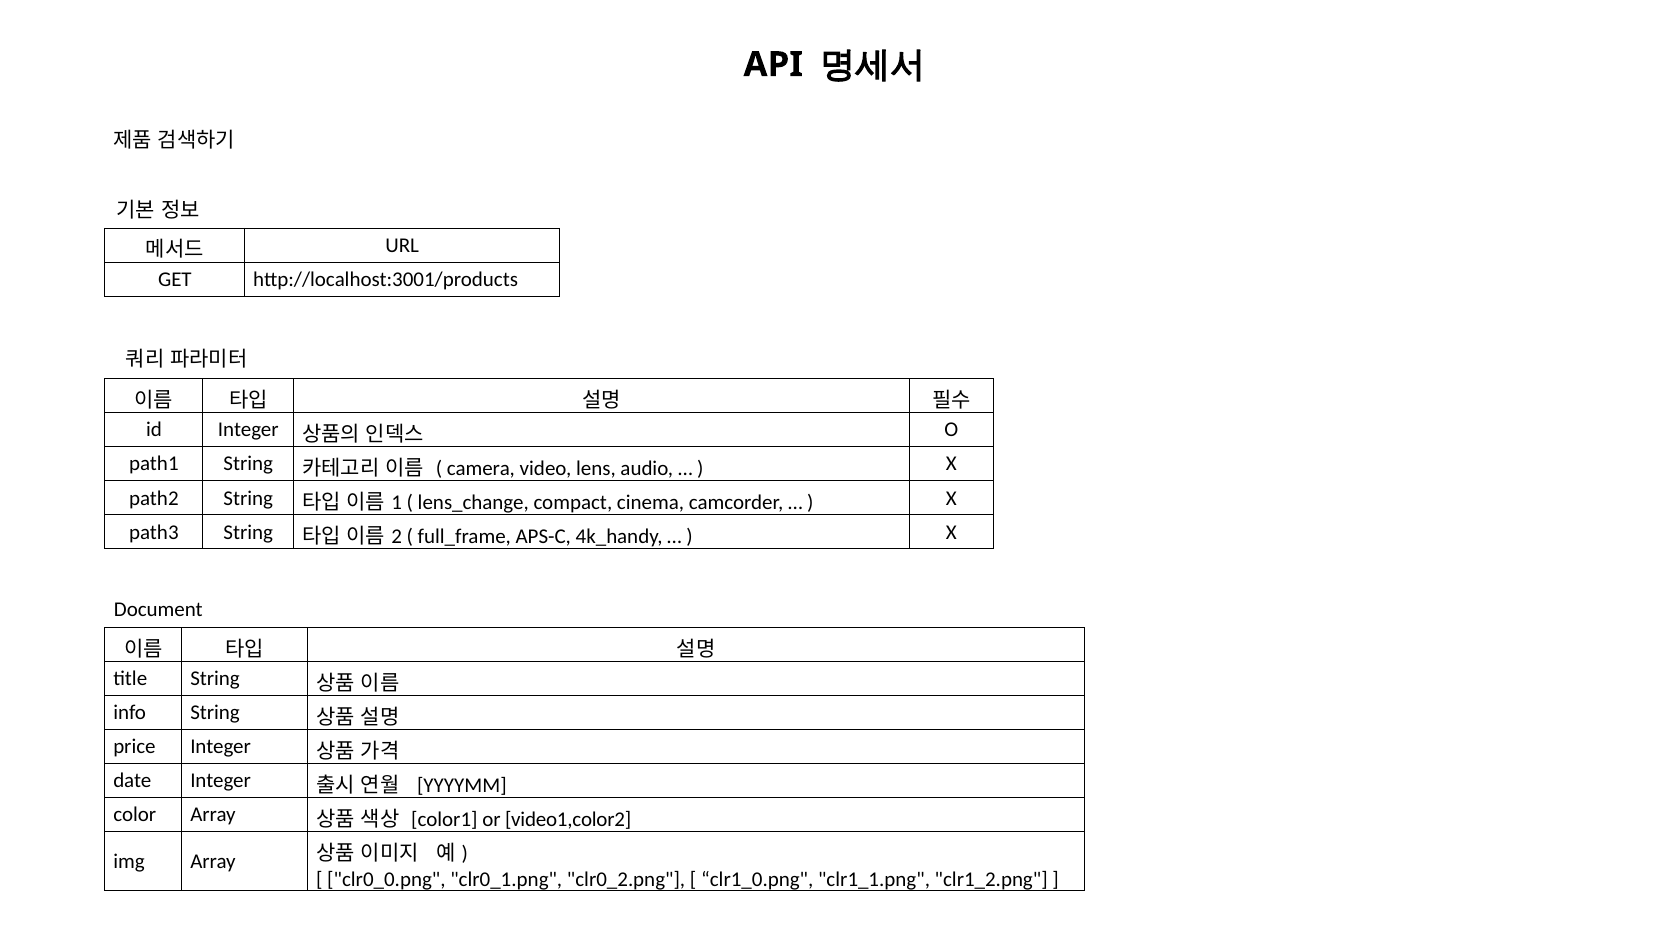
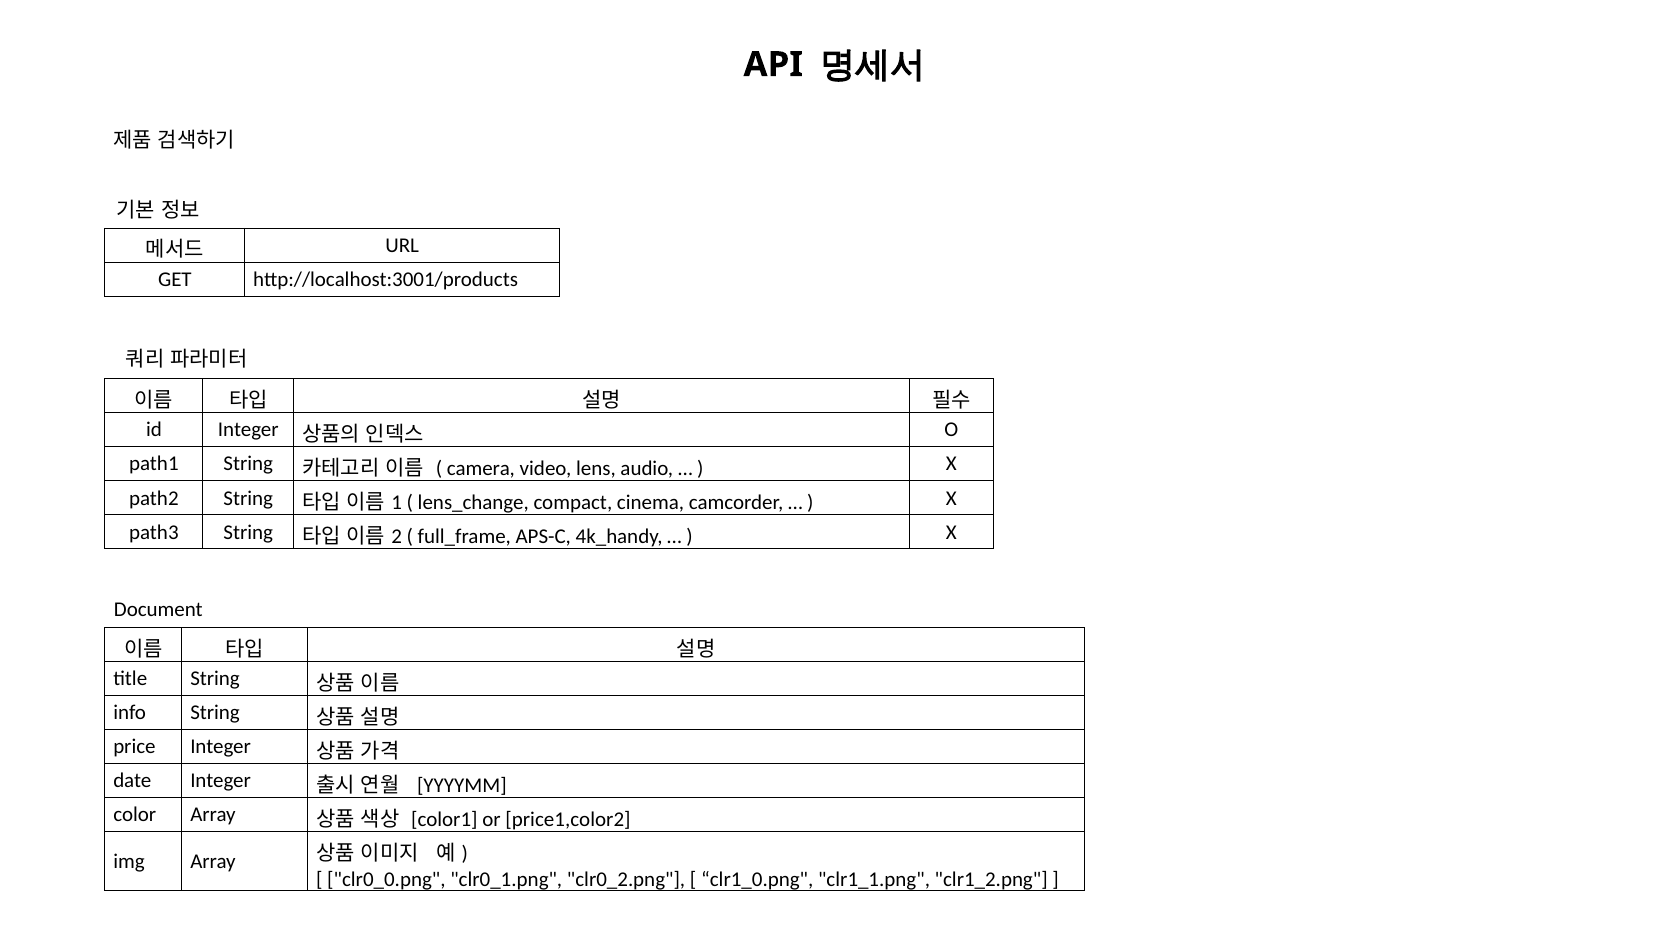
video1,color2: video1,color2 -> price1,color2 (568, 820)
